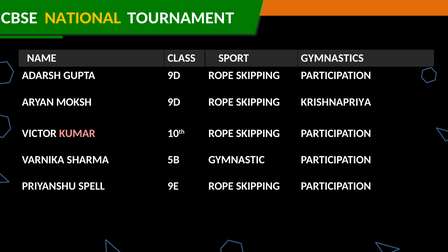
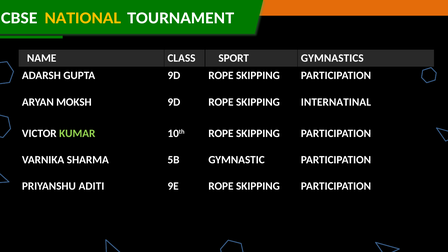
KRISHNAPRIYA: KRISHNAPRIYA -> INTERNATINAL (336, 102)
KUMAR colour: pink -> light green (77, 133)
SPELL: SPELL -> ADITI (91, 186)
